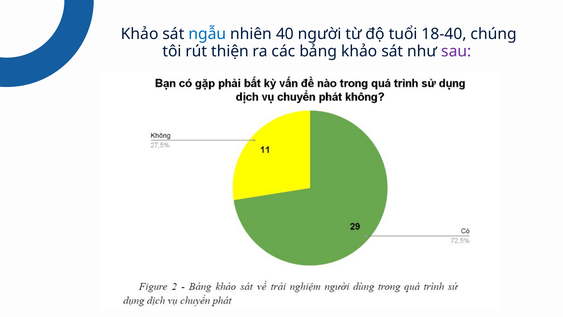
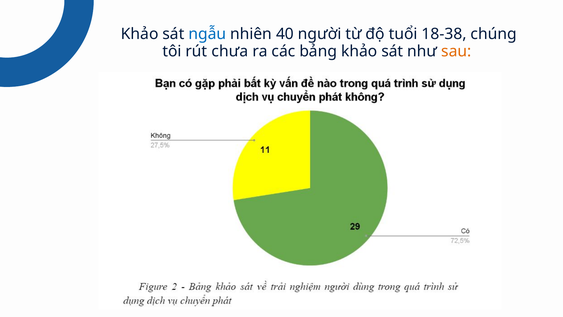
18-40: 18-40 -> 18-38 (444, 34)
thiện: thiện -> chưa (230, 51)
sau colour: purple -> orange (456, 51)
